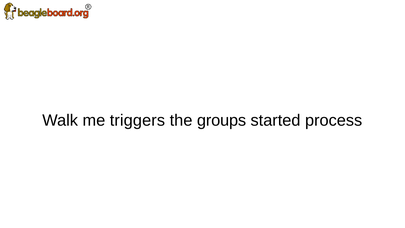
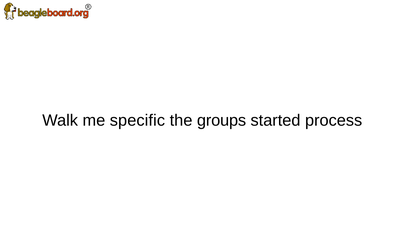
triggers: triggers -> specific (137, 120)
